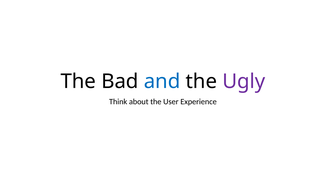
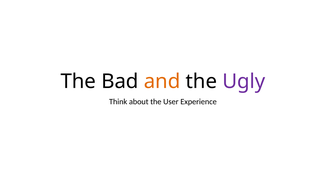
and colour: blue -> orange (162, 81)
